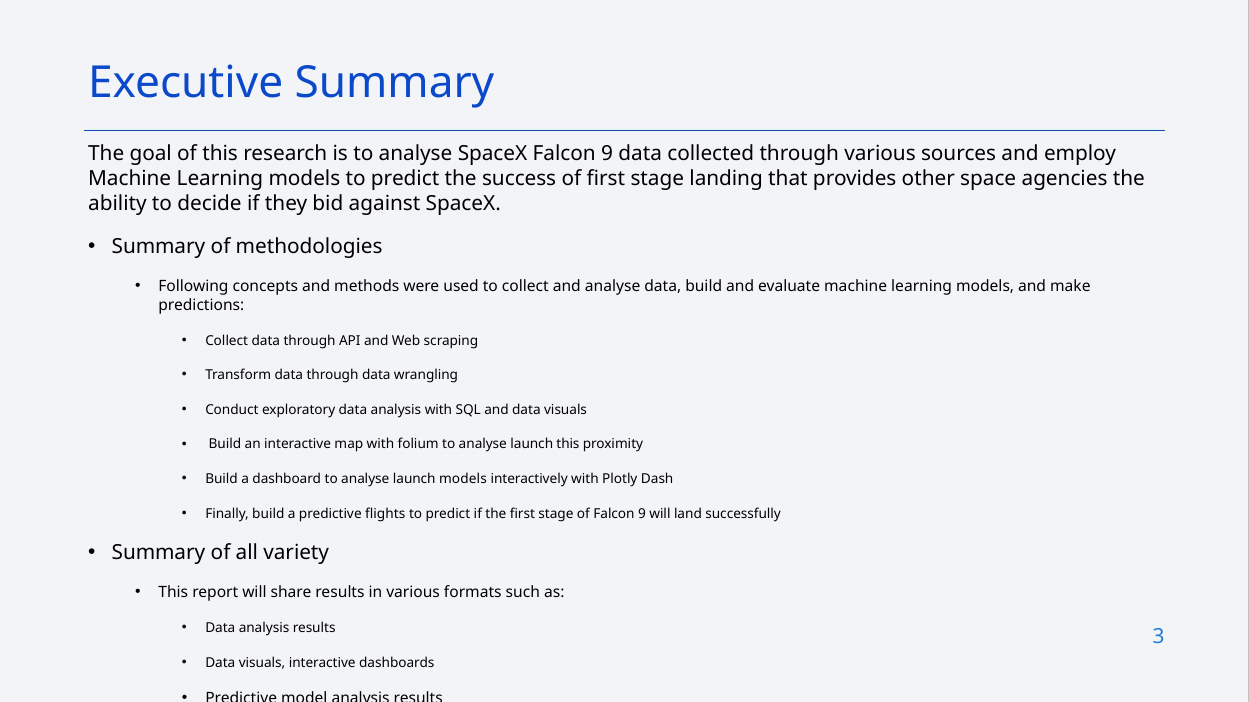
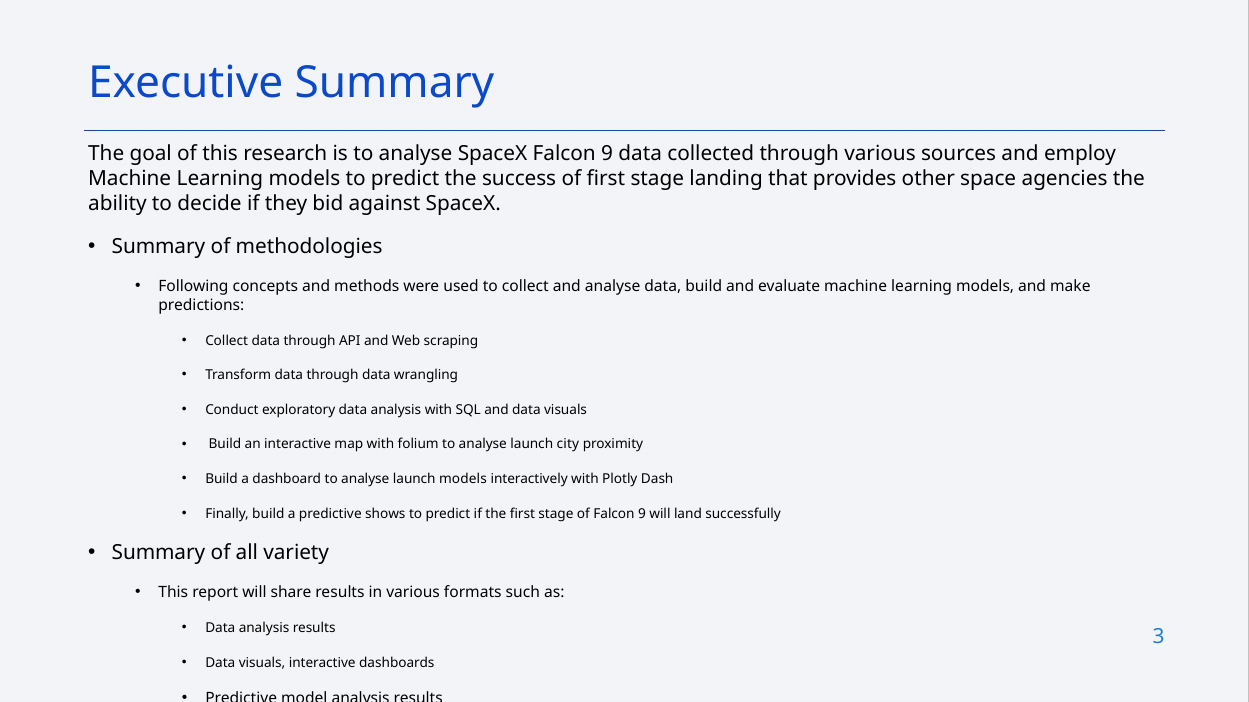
launch this: this -> city (568, 445)
flights: flights -> shows (385, 514)
